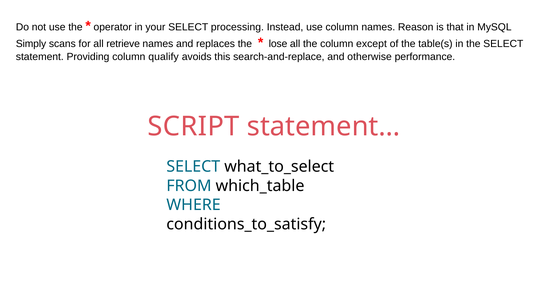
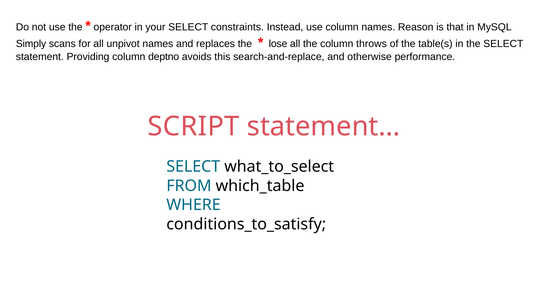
processing: processing -> constraints (237, 27)
retrieve: retrieve -> unpivot (123, 44)
except: except -> throws (372, 44)
qualify: qualify -> deptno (164, 57)
